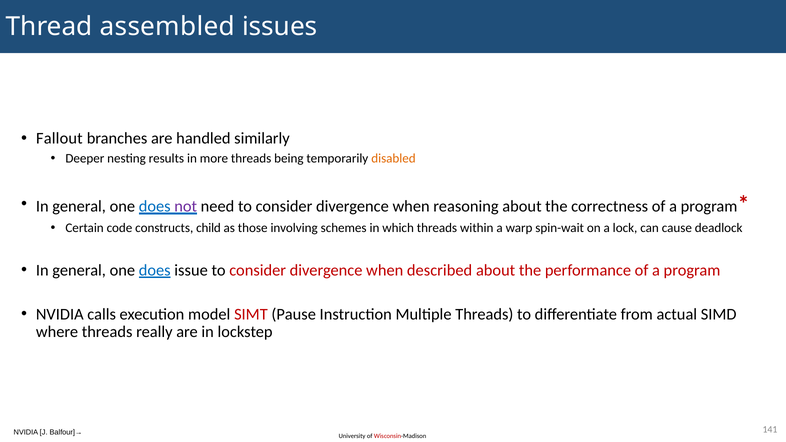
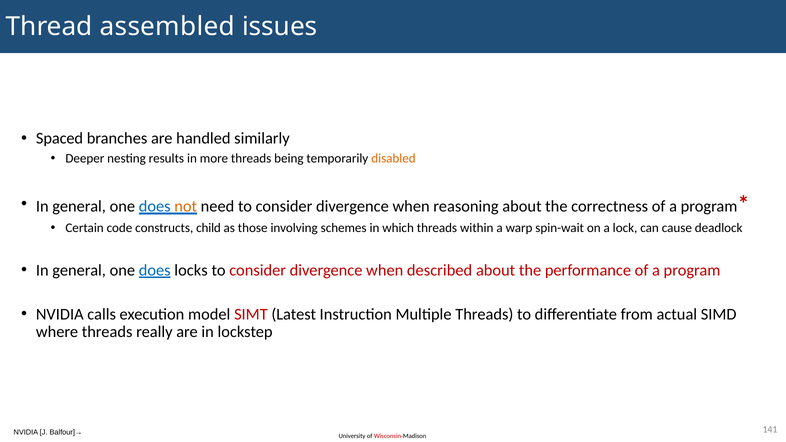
Fallout: Fallout -> Spaced (60, 139)
not colour: purple -> orange (186, 206)
issue: issue -> locks (191, 270)
Pause: Pause -> Latest (294, 314)
